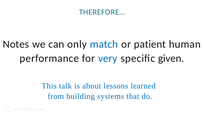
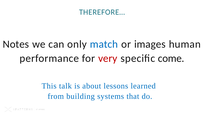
patient: patient -> images (150, 44)
very colour: blue -> red (108, 58)
given: given -> come (171, 58)
